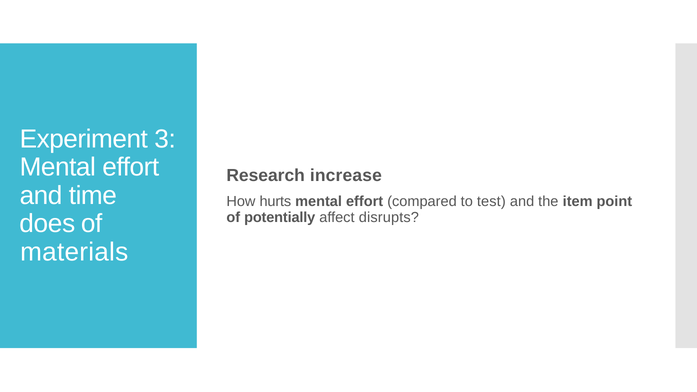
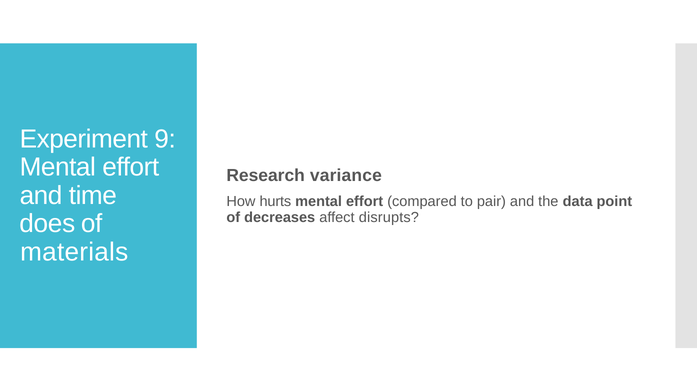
3: 3 -> 9 (165, 139)
increase: increase -> variance (346, 176)
test: test -> pair (491, 202)
item: item -> data (578, 202)
potentially: potentially -> decreases (280, 217)
